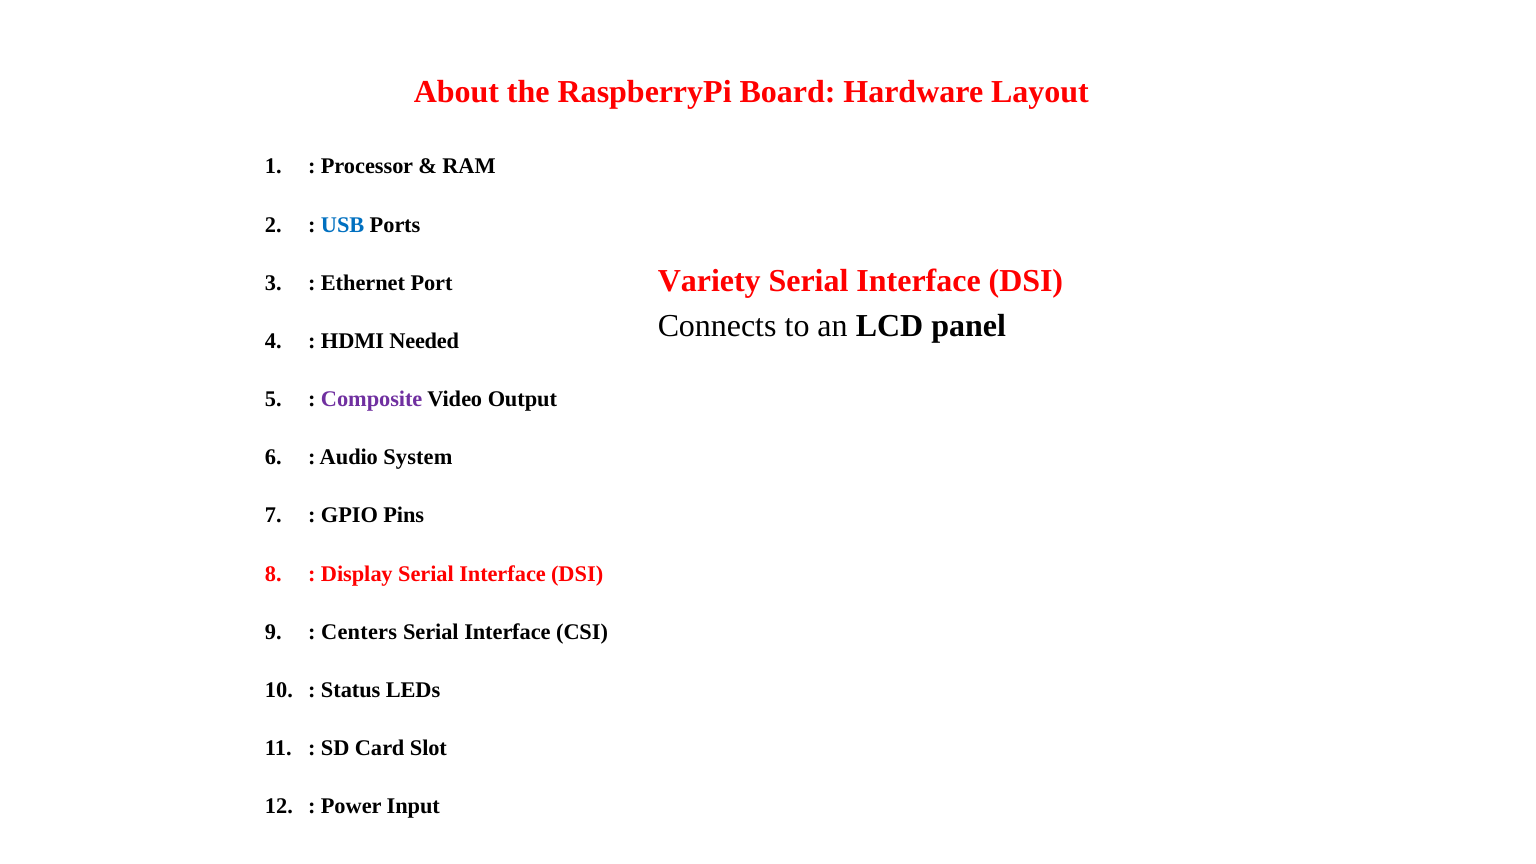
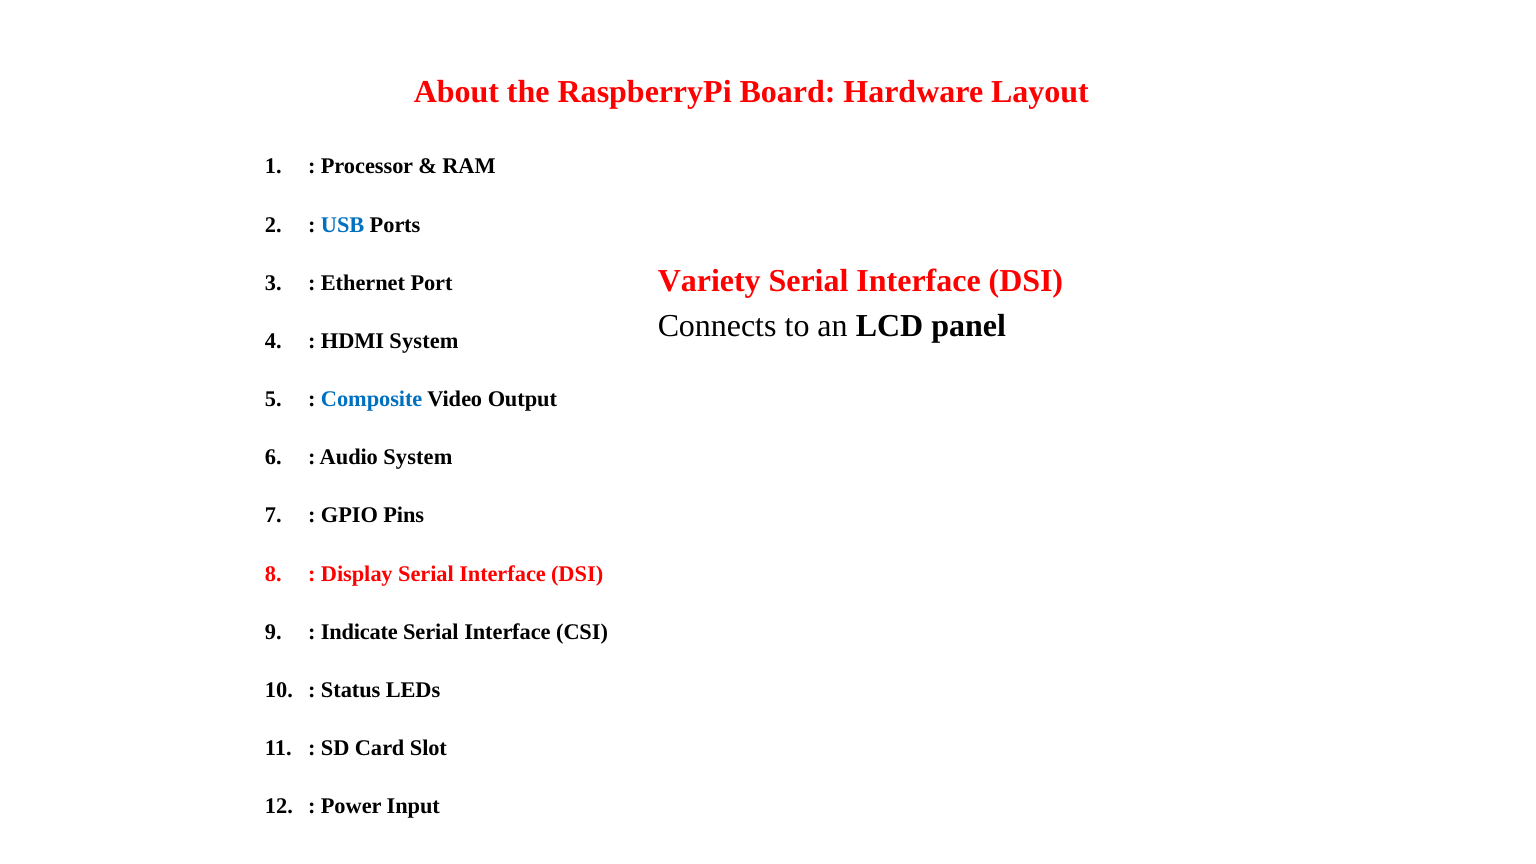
HDMI Needed: Needed -> System (424, 341)
Composite colour: purple -> blue (372, 399)
Centers: Centers -> Indicate (359, 632)
